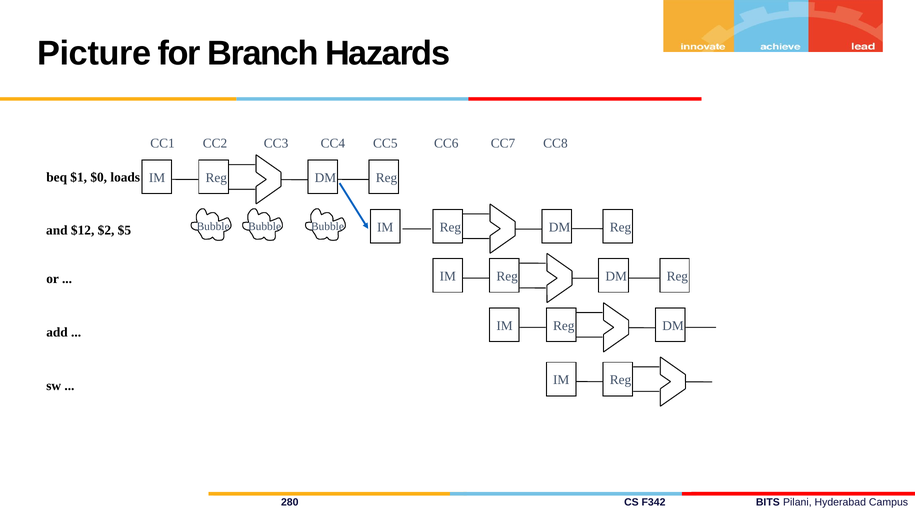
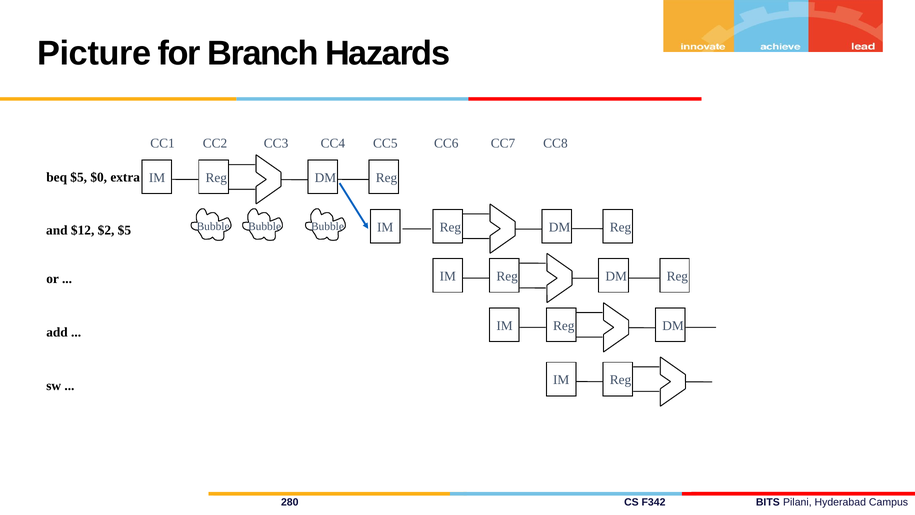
beq $1: $1 -> $5 (79, 177)
loads: loads -> extra (125, 177)
